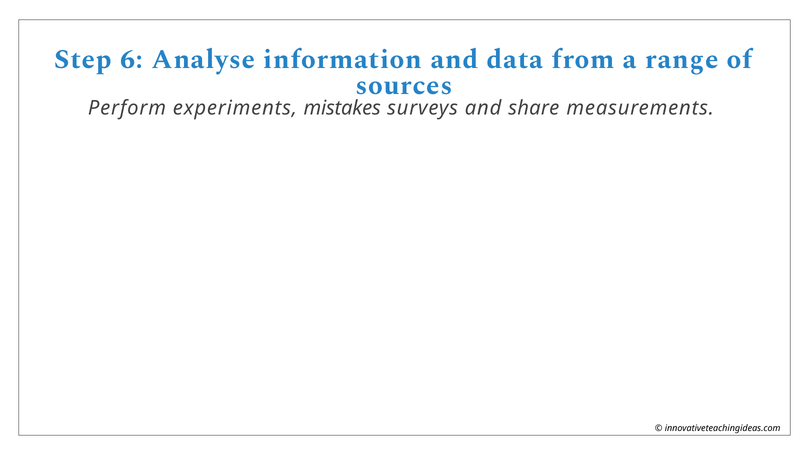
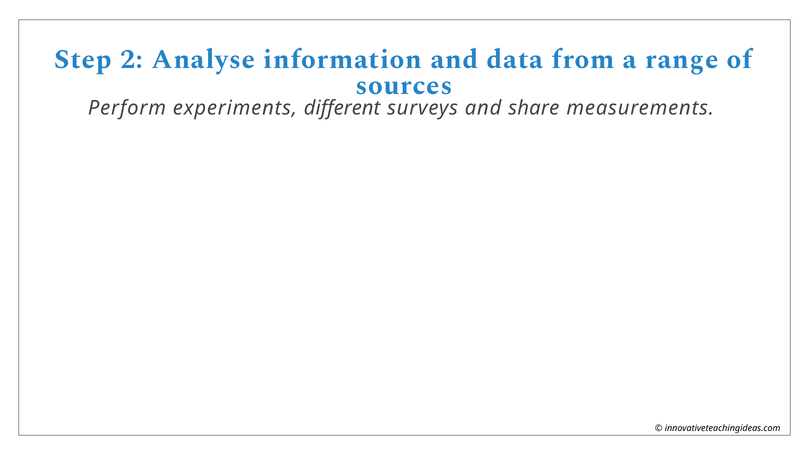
6: 6 -> 2 (132, 59)
mistakes: mistakes -> different (342, 108)
